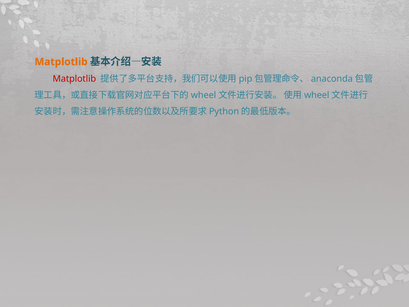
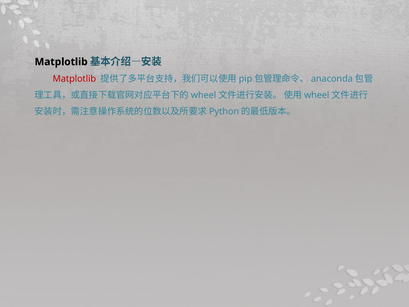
Matplotlib colour: orange -> black (61, 62)
